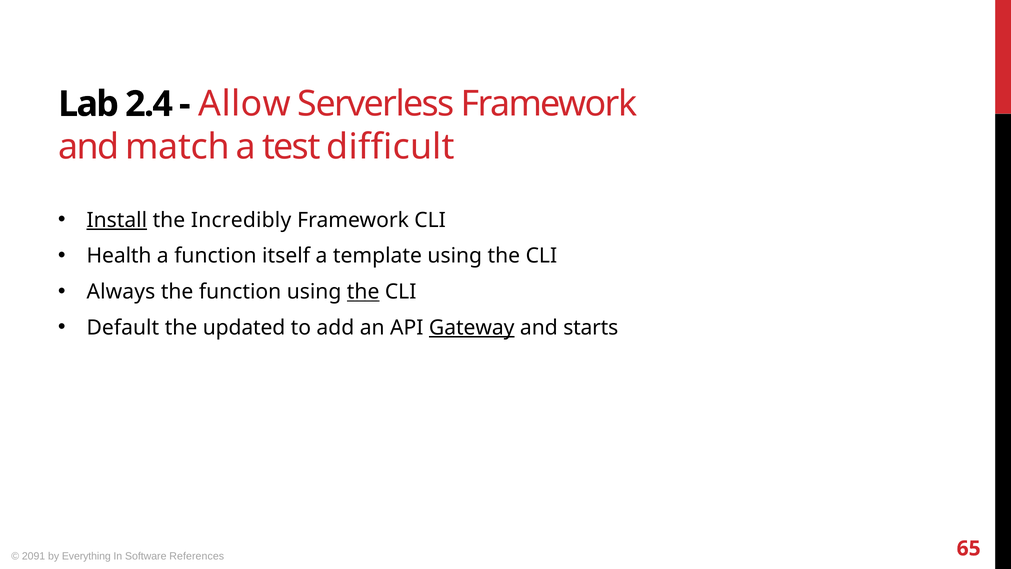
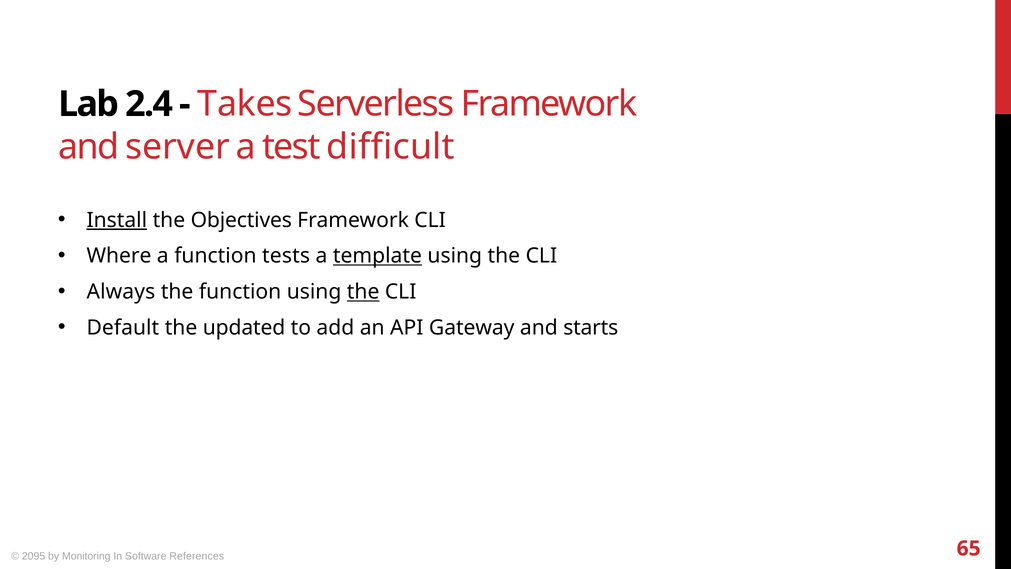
Allow: Allow -> Takes (245, 104)
match: match -> server (178, 147)
Incredibly: Incredibly -> Objectives (241, 220)
Health: Health -> Where (119, 256)
itself: itself -> tests (286, 256)
template underline: none -> present (377, 256)
Gateway underline: present -> none (472, 328)
2091: 2091 -> 2095 (34, 556)
Everything: Everything -> Monitoring (86, 556)
